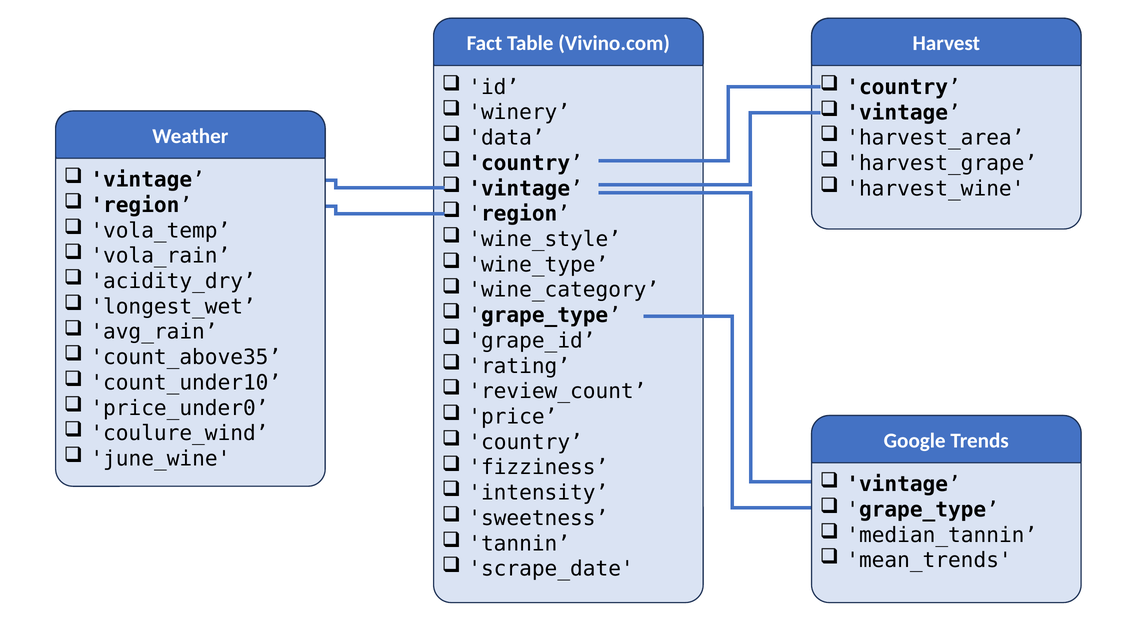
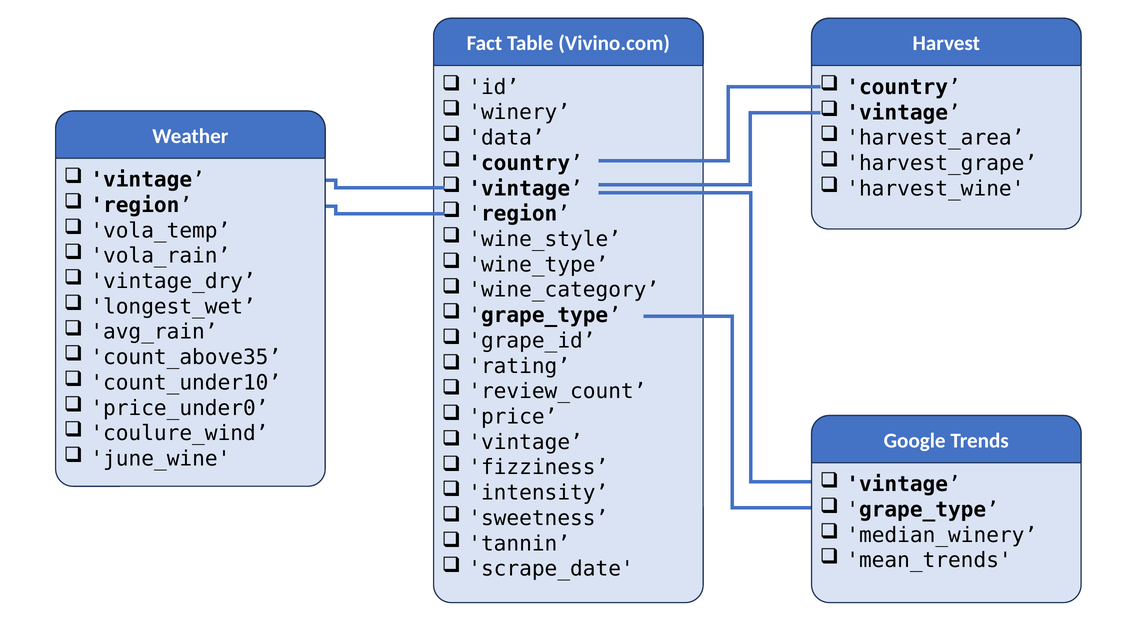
acidity_dry: acidity_dry -> vintage_dry (173, 281)
country: country -> vintage (526, 442)
median_tannin: median_tannin -> median_winery (942, 535)
